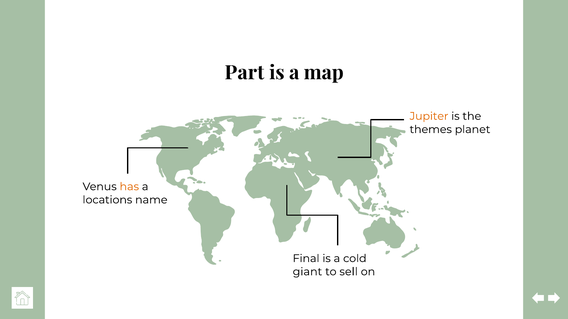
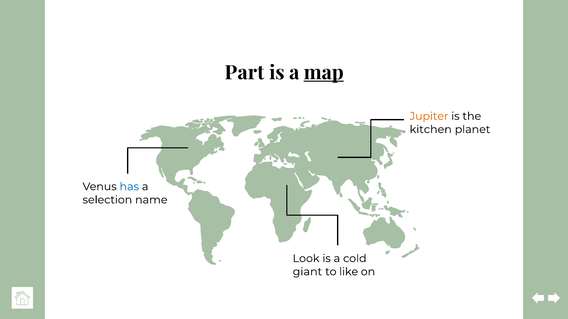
map underline: none -> present (324, 73)
themes: themes -> kitchen (431, 130)
has colour: orange -> blue (129, 187)
locations: locations -> selection (107, 200)
Final: Final -> Look (306, 259)
sell: sell -> like (349, 272)
